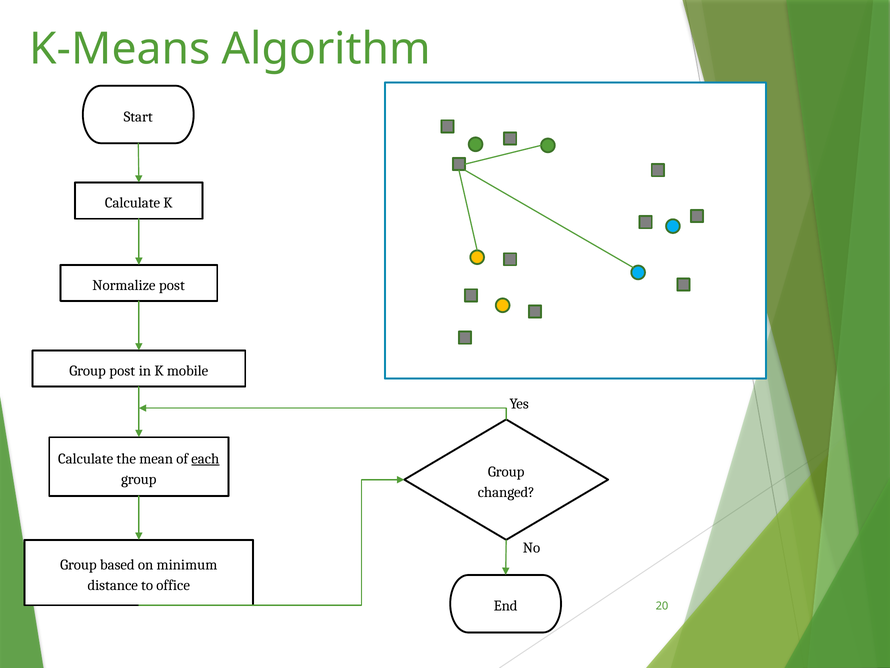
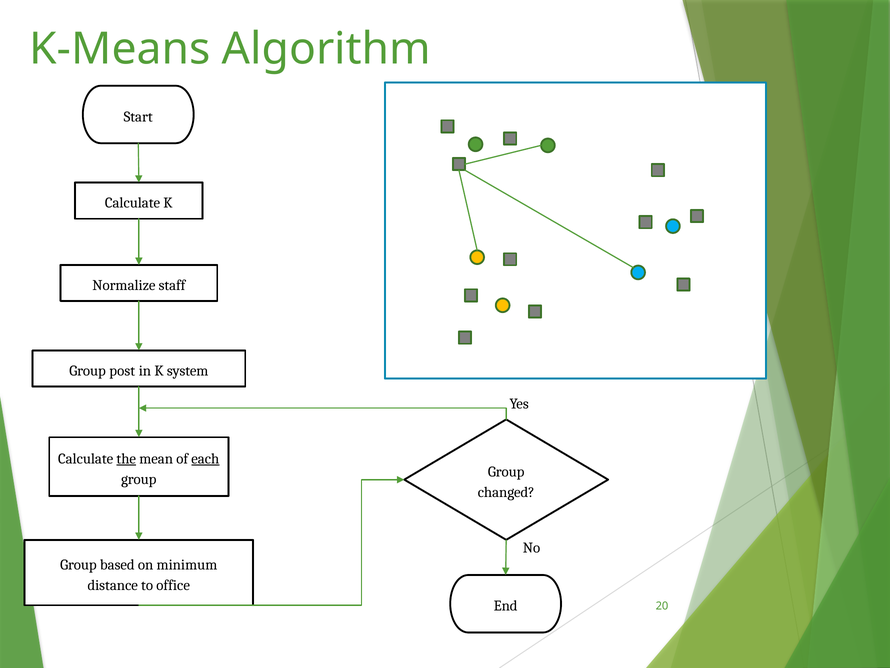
Normalize post: post -> staff (172, 285)
mobile: mobile -> system (188, 371)
the underline: none -> present (126, 458)
